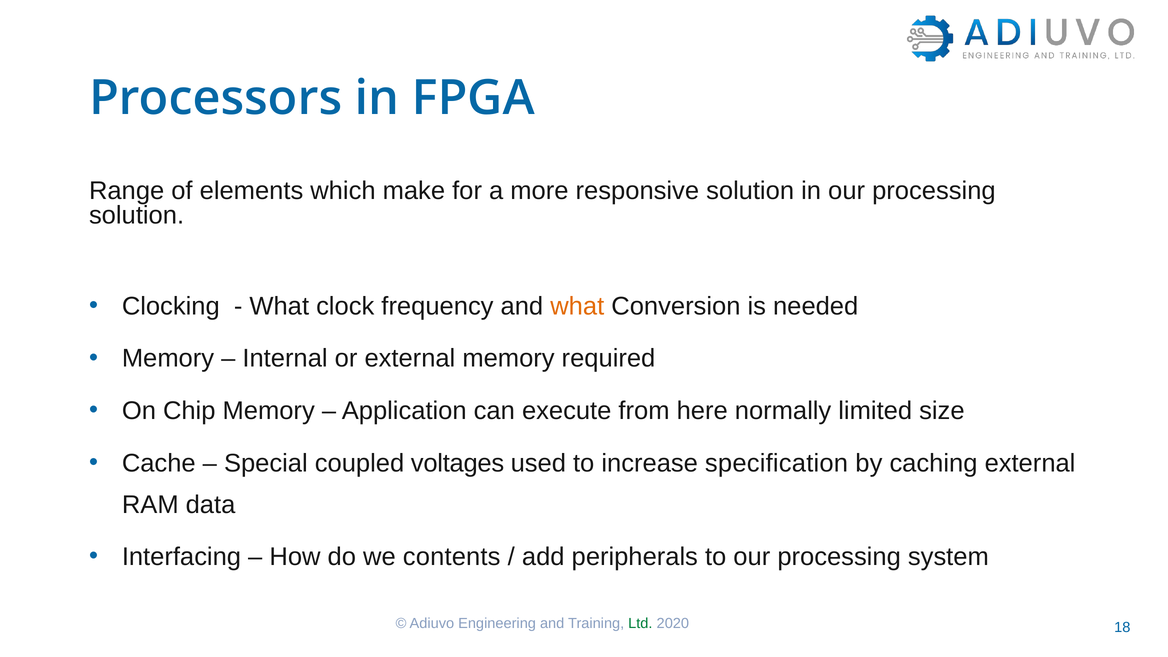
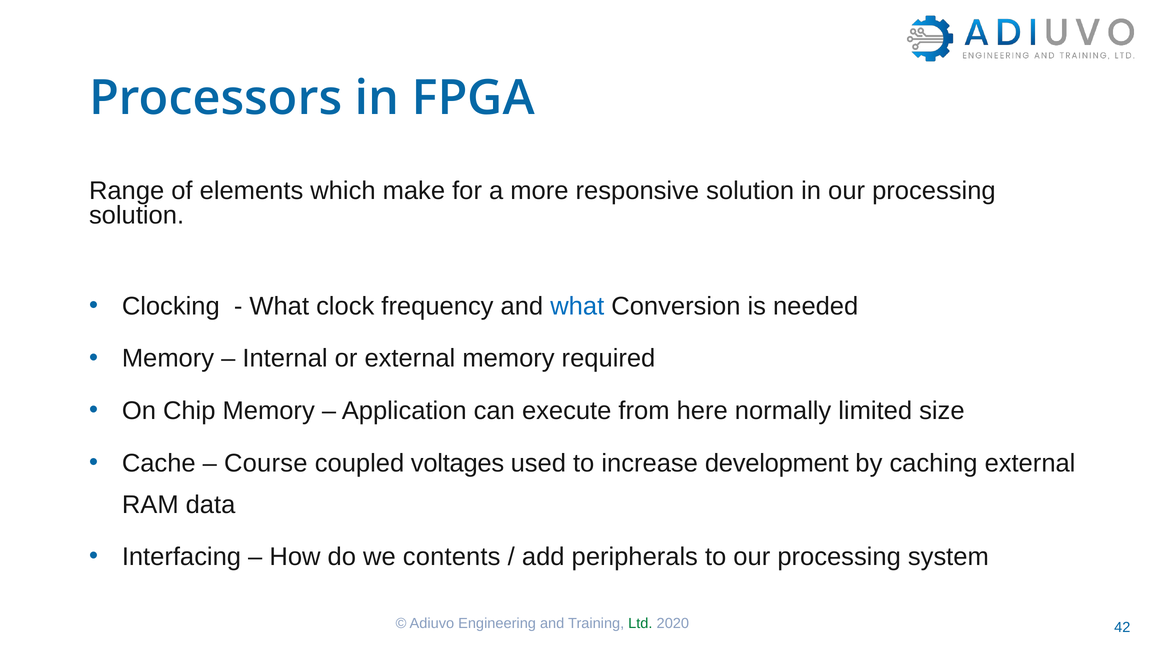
what colour: orange -> blue (577, 306)
Special: Special -> Course (266, 463)
specification: specification -> development (777, 463)
18: 18 -> 42 (1122, 627)
